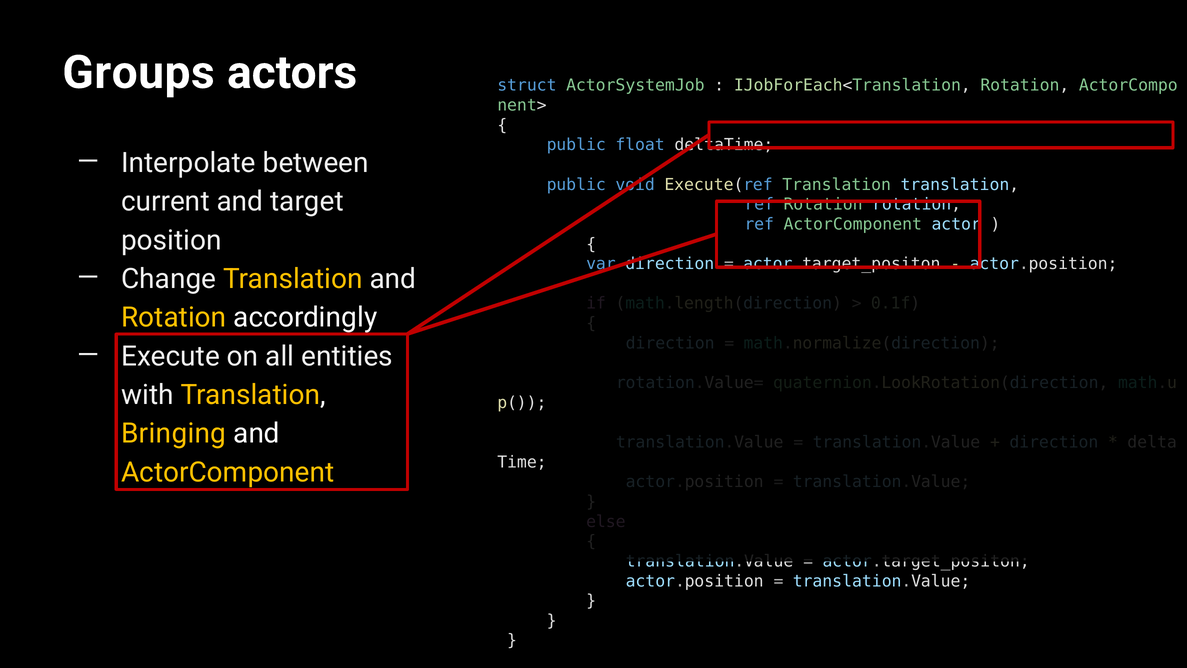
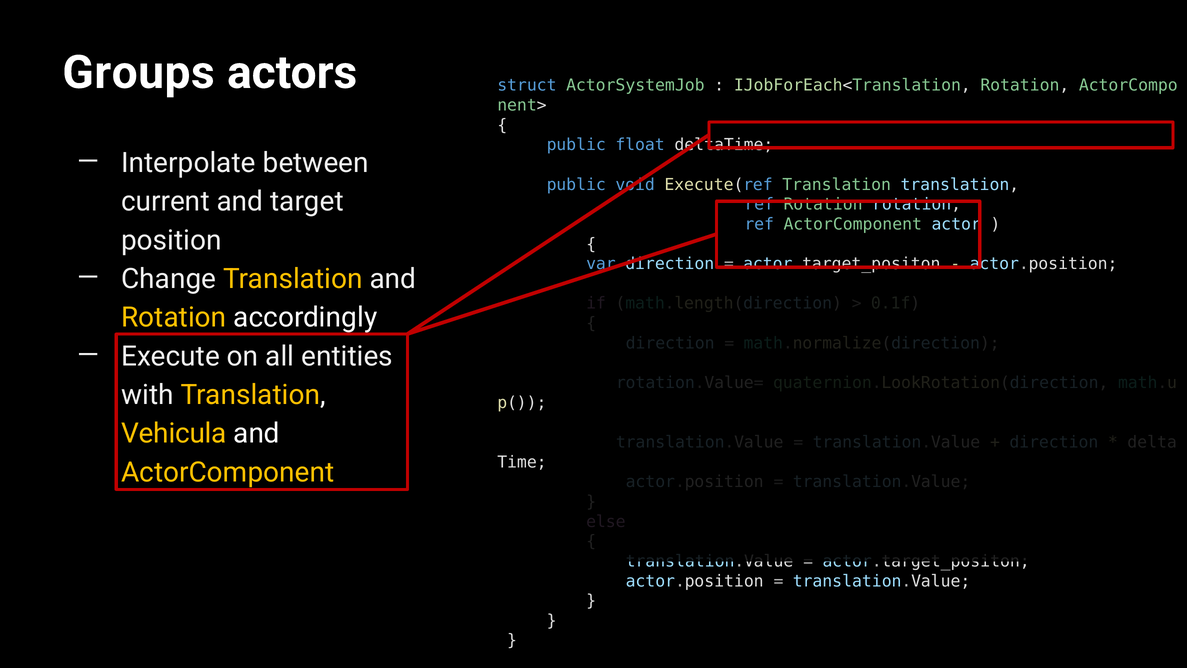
Bringing: Bringing -> Vehicula (174, 433)
